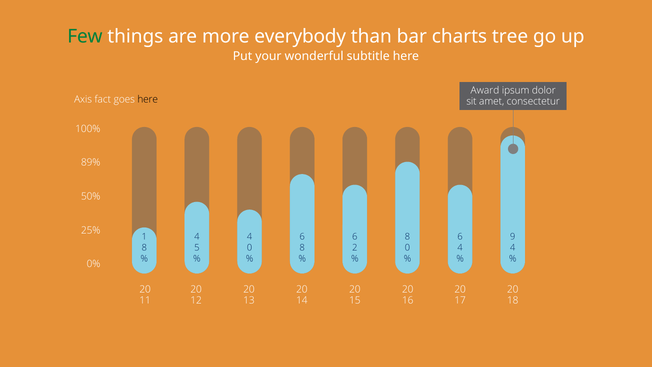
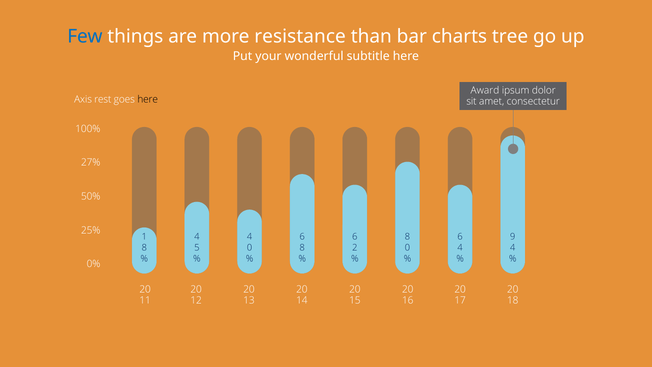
Few colour: green -> blue (85, 36)
everybody: everybody -> resistance (300, 36)
fact: fact -> rest (103, 99)
89%: 89% -> 27% (91, 163)
